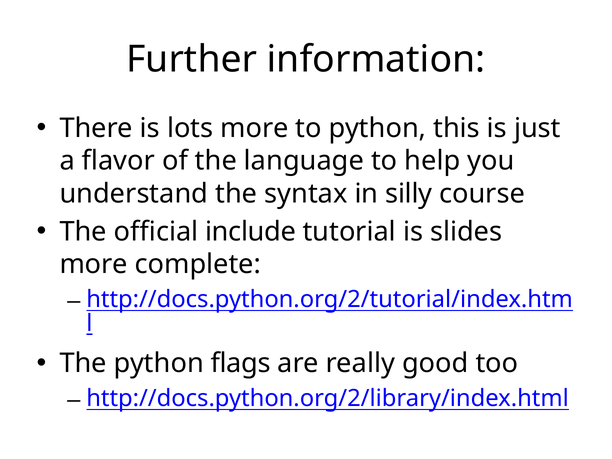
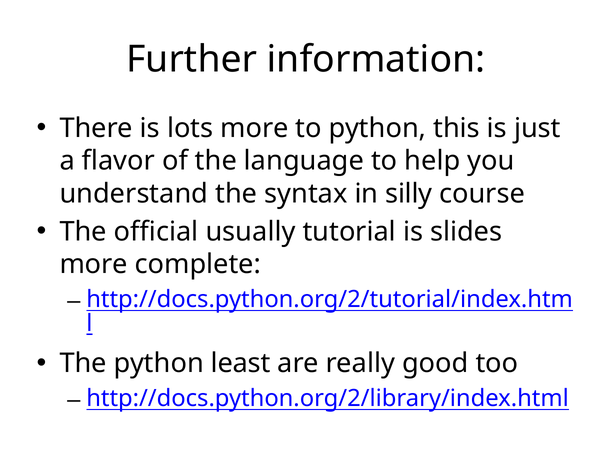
include: include -> usually (250, 232)
flags: flags -> least (241, 363)
